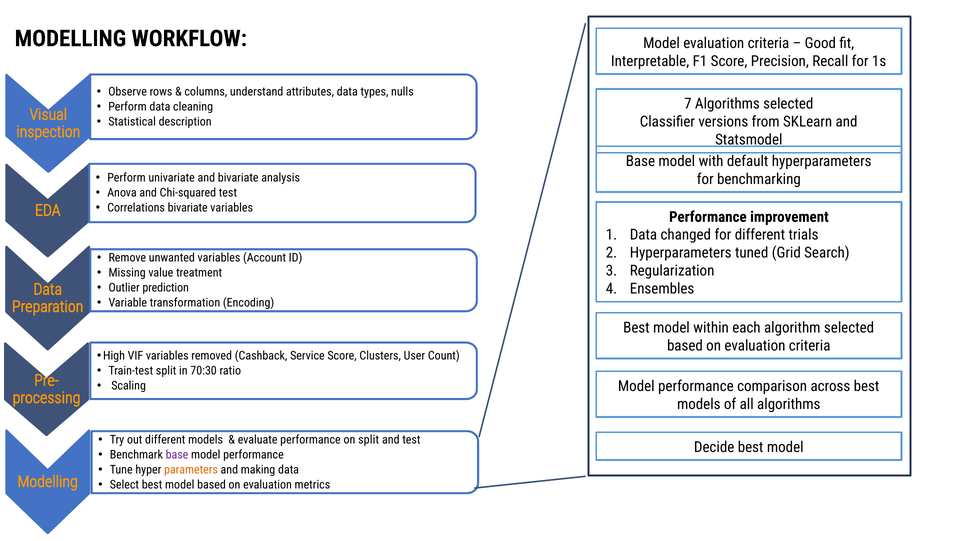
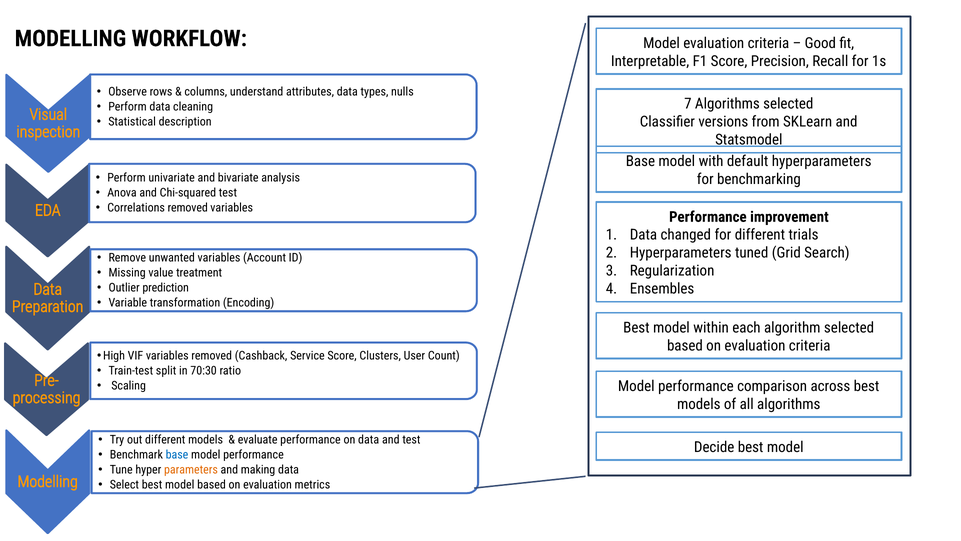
Correlations bivariate: bivariate -> removed (188, 208)
on split: split -> data (369, 439)
base colour: purple -> blue (177, 454)
